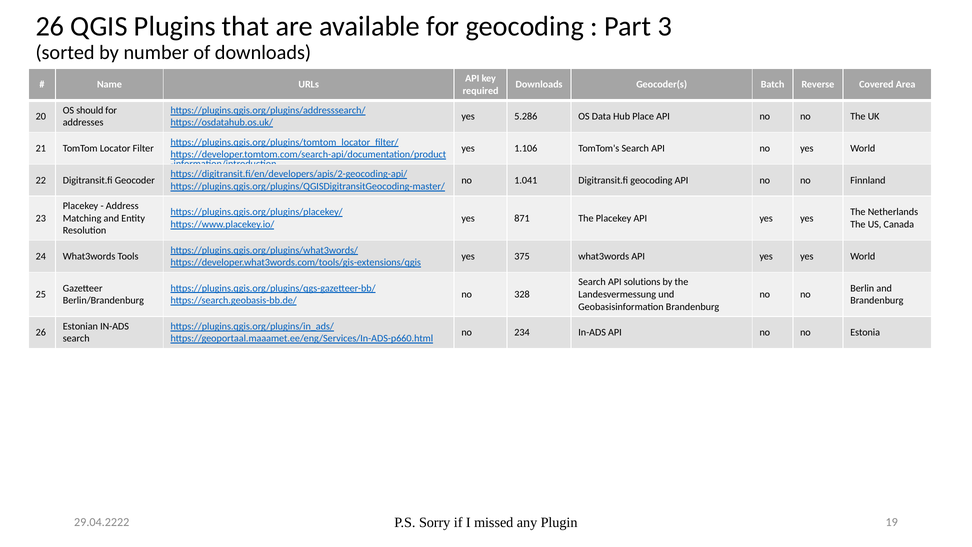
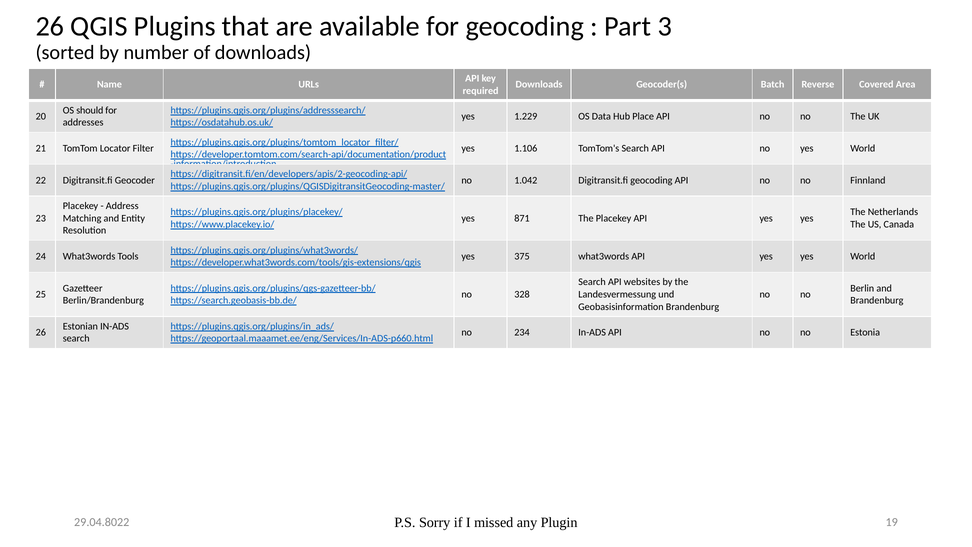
5.286: 5.286 -> 1.229 (526, 116)
1.041: 1.041 -> 1.042 (526, 180)
solutions: solutions -> websites (642, 282)
29.04.2222: 29.04.2222 -> 29.04.8022 (102, 522)
